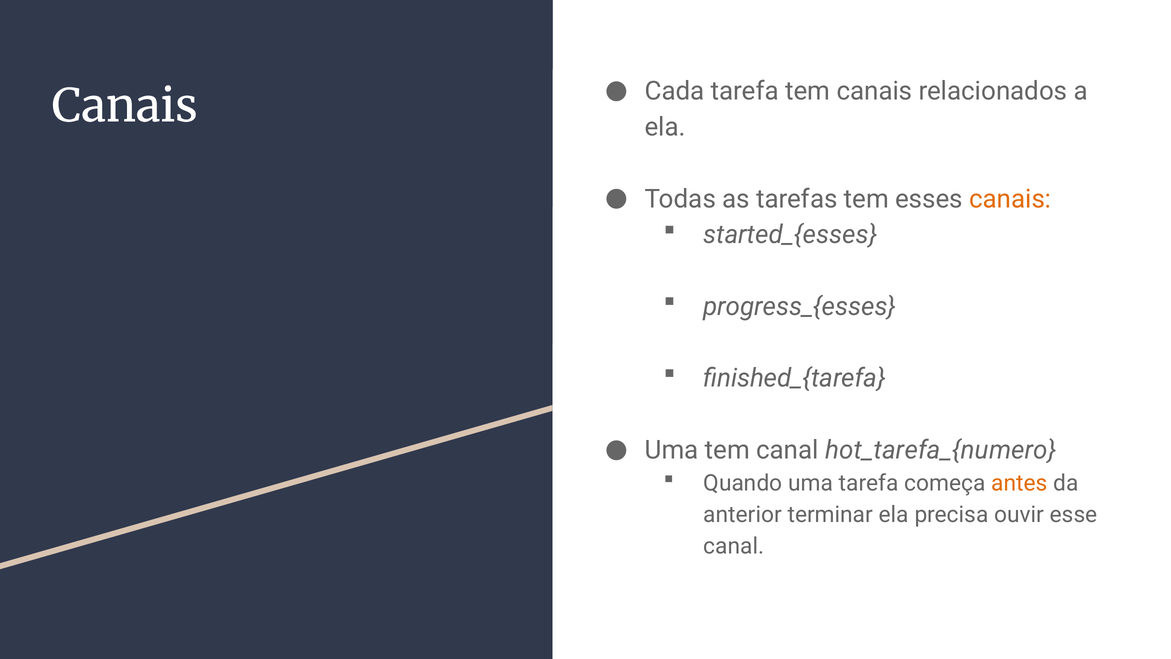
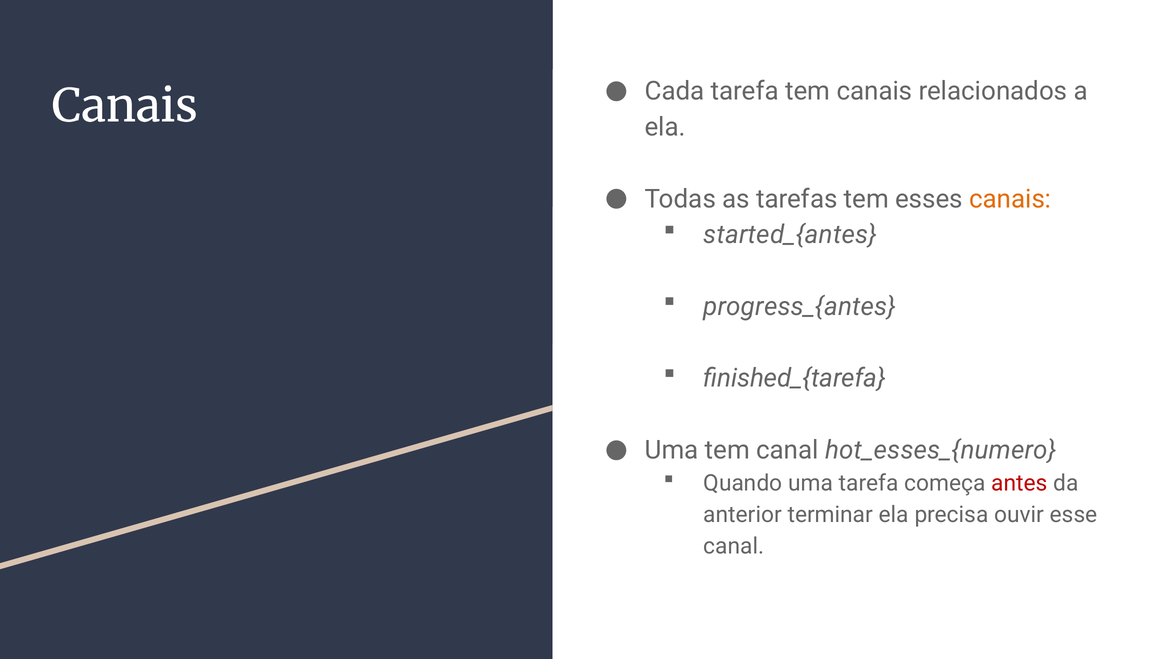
started_{esses: started_{esses -> started_{antes (790, 235)
progress_{esses: progress_{esses -> progress_{antes (800, 306)
hot_tarefa_{numero: hot_tarefa_{numero -> hot_esses_{numero (941, 450)
antes colour: orange -> red (1020, 483)
